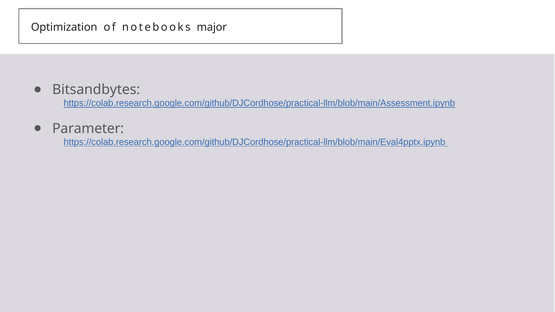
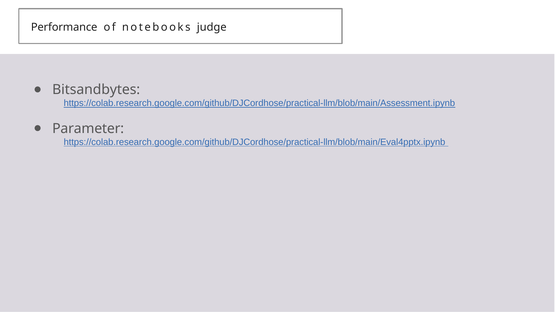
Optimization: Optimization -> Performance (64, 27)
major: major -> judge (212, 27)
